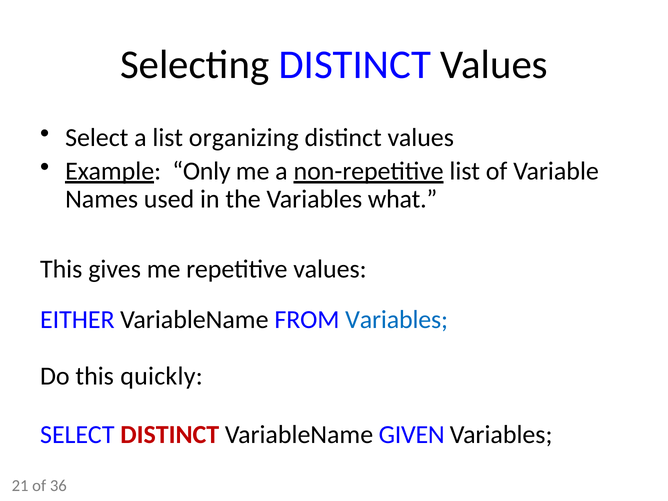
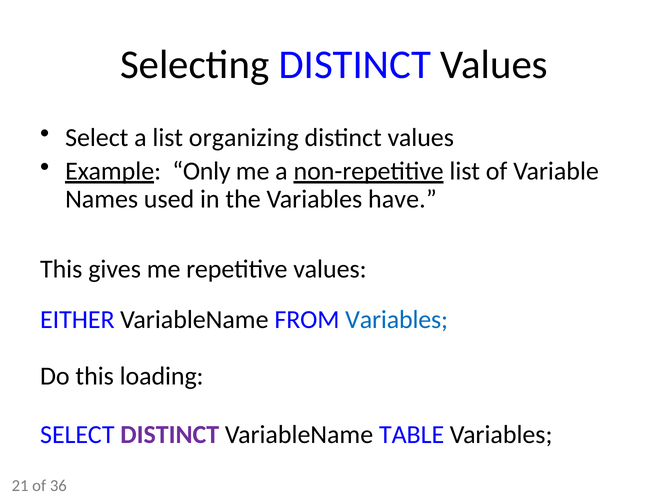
what: what -> have (402, 199)
quickly: quickly -> loading (162, 376)
DISTINCT colour: red -> purple (170, 435)
GIVEN: GIVEN -> TABLE (412, 435)
